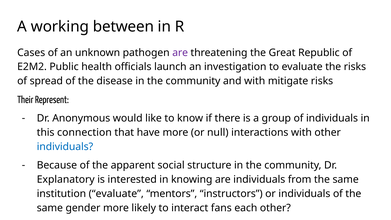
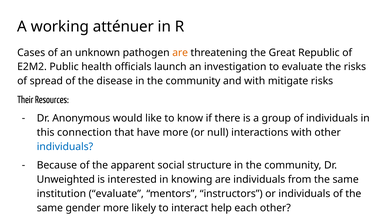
between: between -> atténuer (123, 27)
are colour: purple -> orange (180, 53)
Represent: Represent -> Resources (52, 100)
Explanatory: Explanatory -> Unweighted (66, 179)
fans: fans -> help (221, 208)
